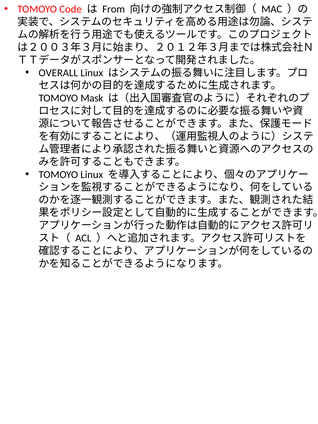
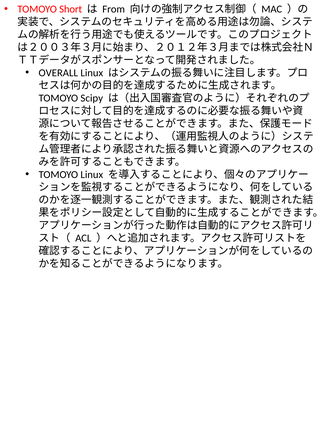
Code: Code -> Short (71, 9)
Mask: Mask -> Scipy (92, 98)
